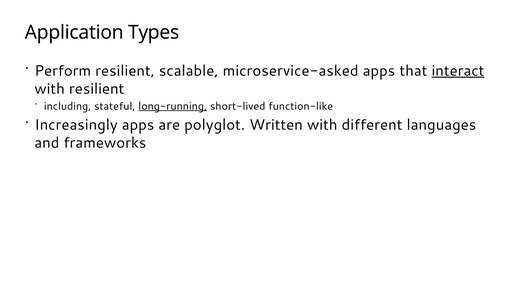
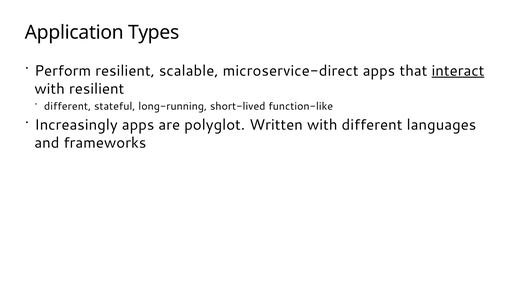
microservice-asked: microservice-asked -> microservice-direct (291, 71)
including: including -> different (68, 106)
long-running underline: present -> none (173, 106)
